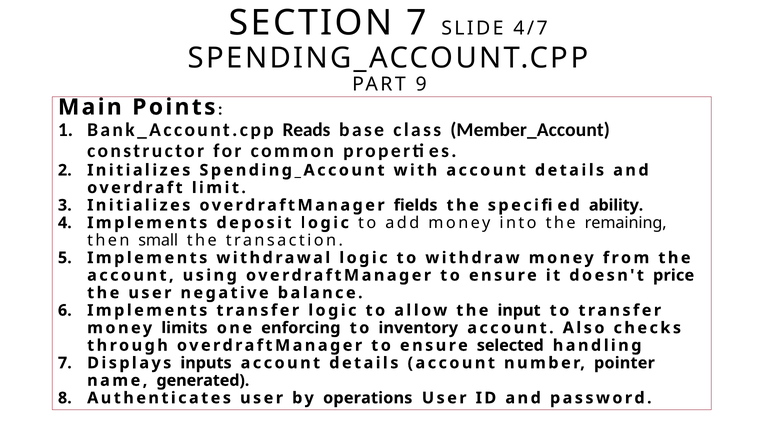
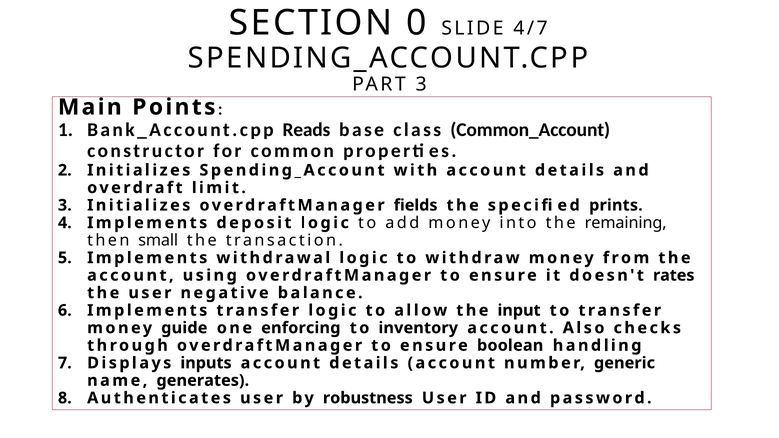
SECTION 7: 7 -> 0 (416, 23)
PART 9: 9 -> 3 (421, 84)
Member_Account: Member_Account -> Common_Account (530, 130)
ability: ability -> prints (616, 205)
price: price -> rates (674, 275)
limits: limits -> guide (184, 328)
selected: selected -> boolean (510, 346)
pointer: pointer -> generic (624, 363)
generated: generated -> generates (203, 381)
operations: operations -> robustness (368, 398)
